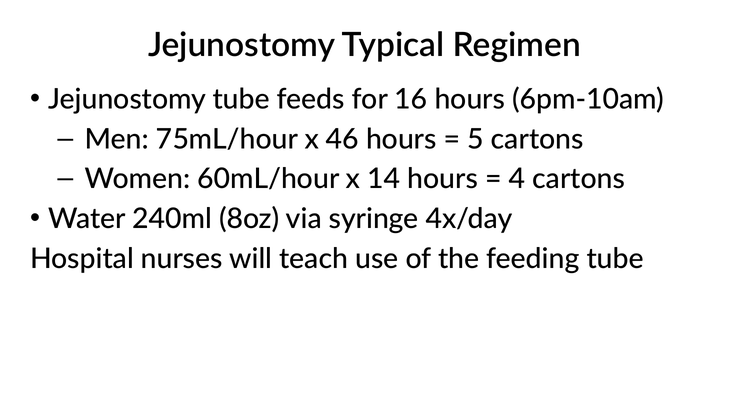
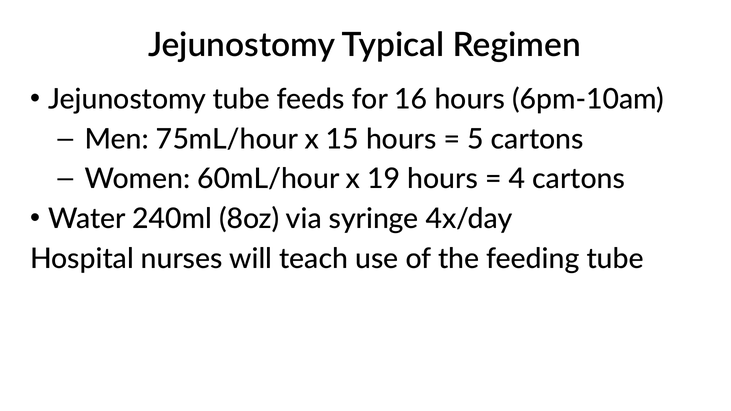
46: 46 -> 15 (342, 139)
14: 14 -> 19 (384, 179)
